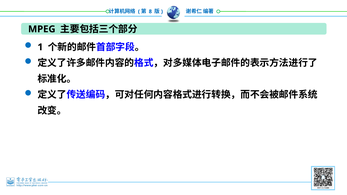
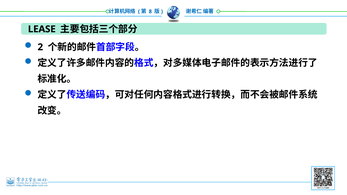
MPEG: MPEG -> LEASE (42, 29)
1: 1 -> 2 (40, 47)
